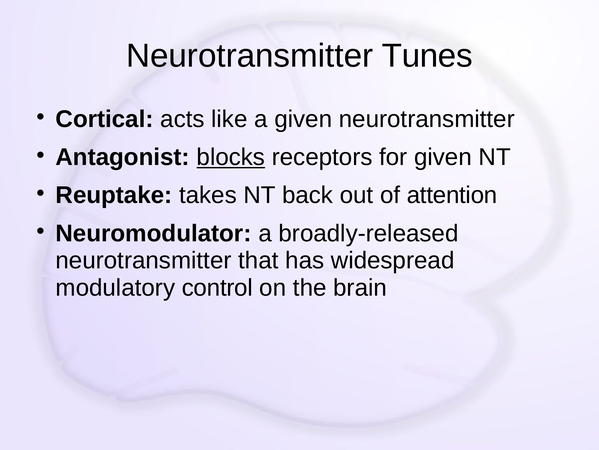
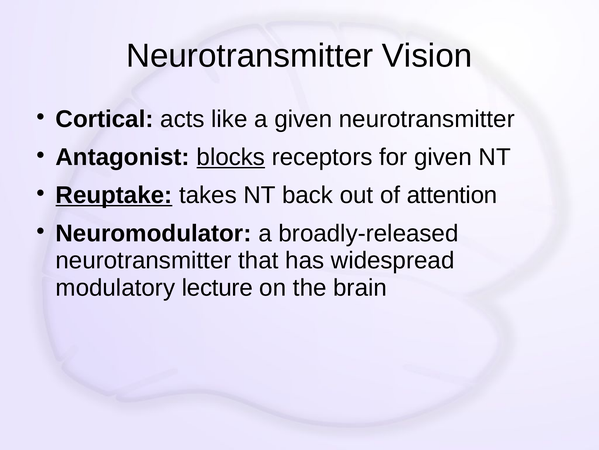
Tunes: Tunes -> Vision (427, 56)
Reuptake underline: none -> present (114, 195)
control: control -> lecture (217, 288)
